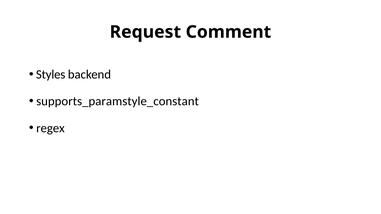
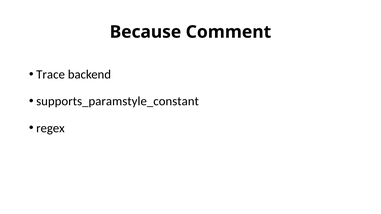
Request: Request -> Because (145, 32)
Styles: Styles -> Trace (51, 75)
